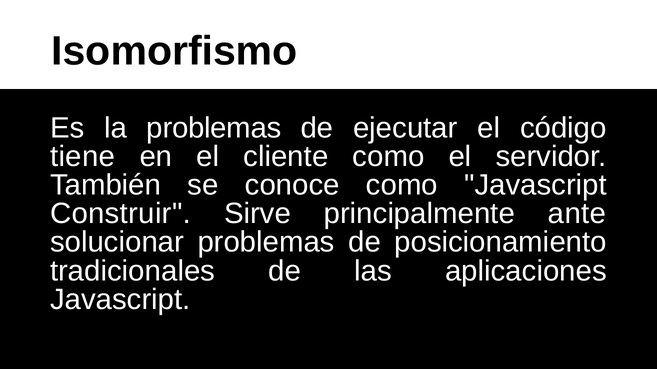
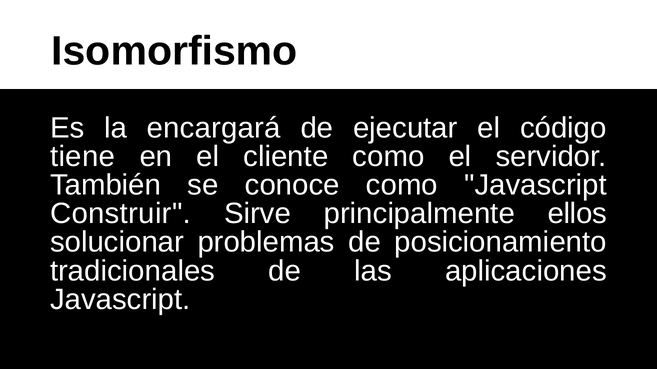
la problemas: problemas -> encargará (214, 128)
ante: ante -> ellos (577, 214)
